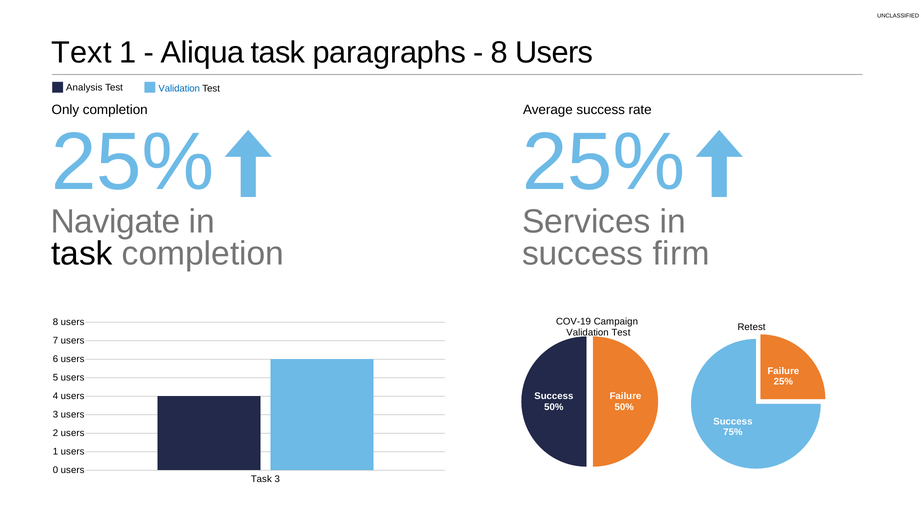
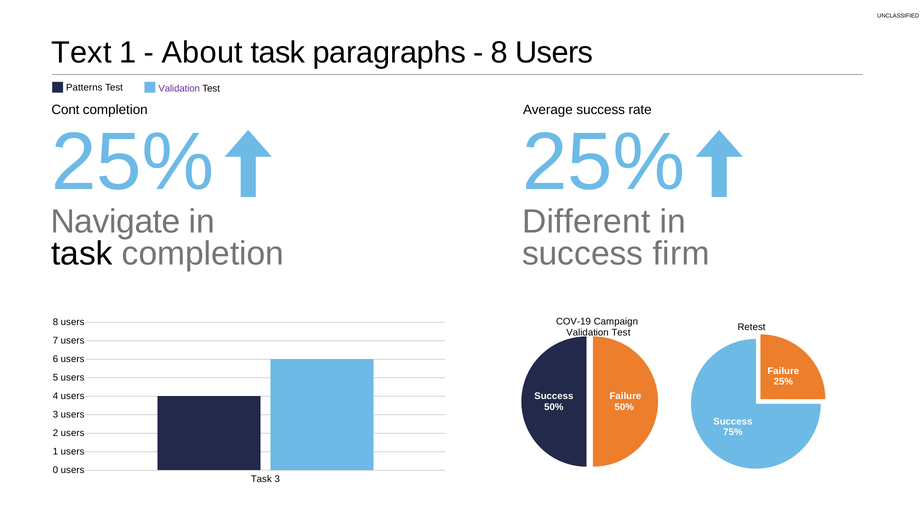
Aliqua: Aliqua -> About (202, 53)
Analysis: Analysis -> Patterns (84, 88)
Validation colour: blue -> purple (179, 88)
Only: Only -> Cont (65, 110)
Services: Services -> Different (586, 222)
